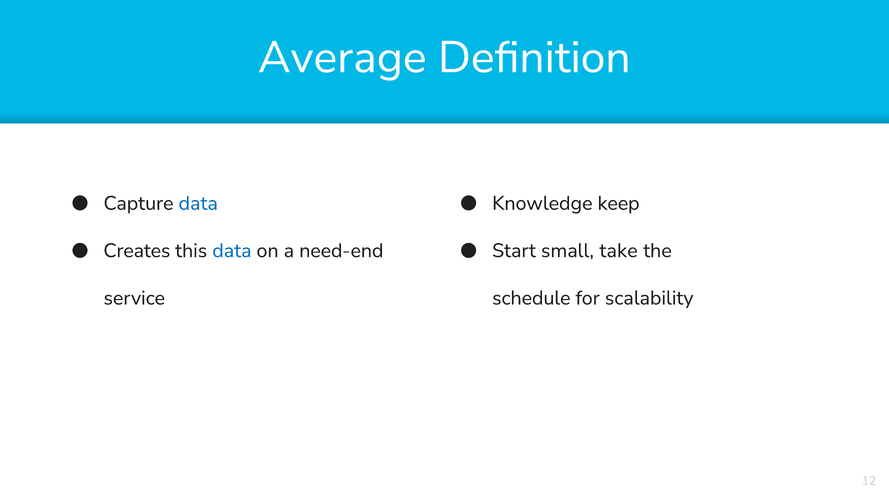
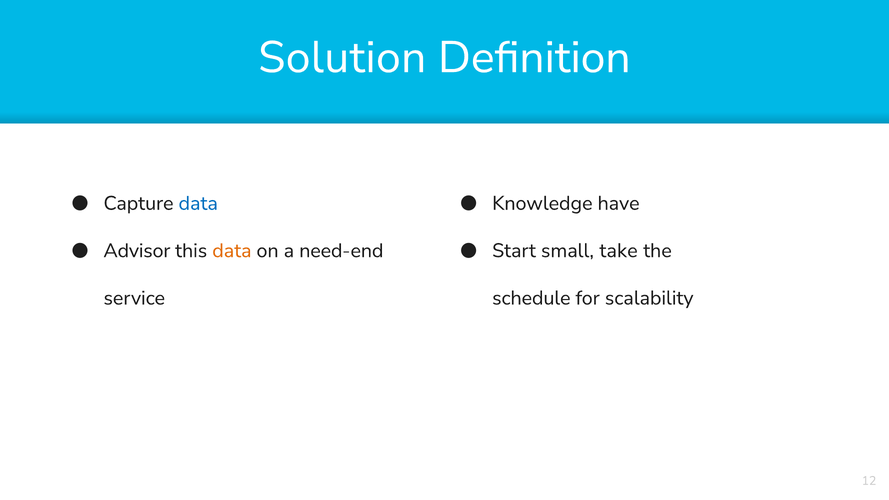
Average: Average -> Solution (342, 58)
keep: keep -> have (619, 203)
Creates: Creates -> Advisor (137, 251)
data colour: blue -> orange (232, 251)
